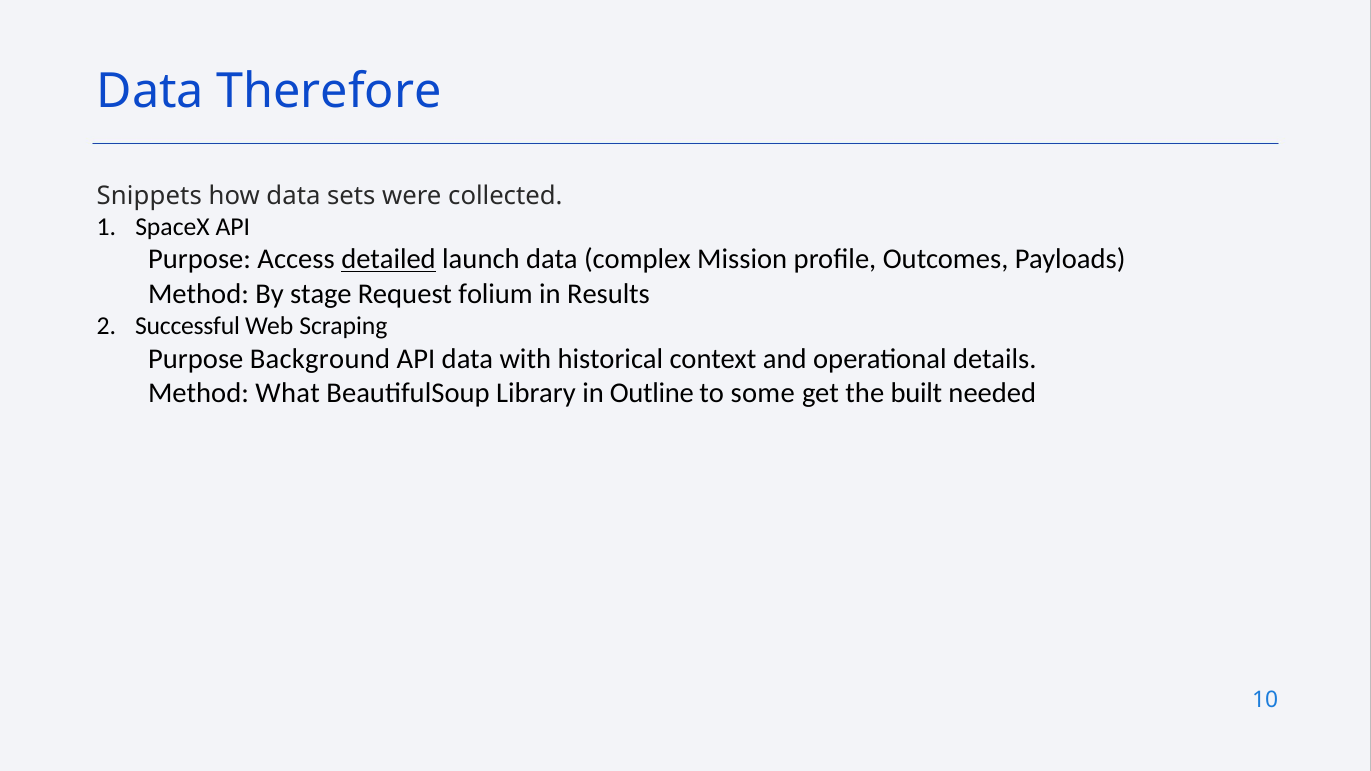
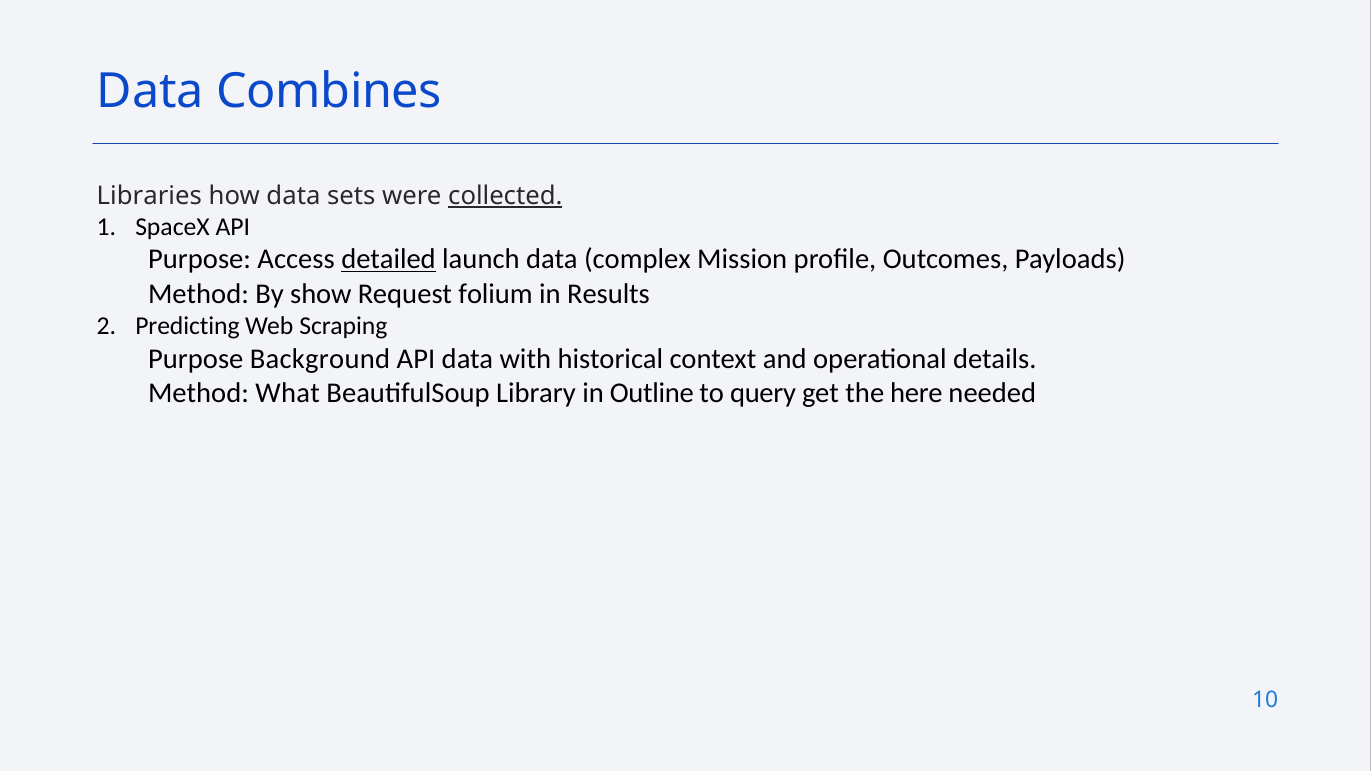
Therefore: Therefore -> Combines (329, 92)
Snippets: Snippets -> Libraries (149, 196)
collected underline: none -> present (505, 196)
stage: stage -> show (321, 294)
Successful: Successful -> Predicting (187, 326)
some: some -> query (763, 393)
built: built -> here (916, 393)
